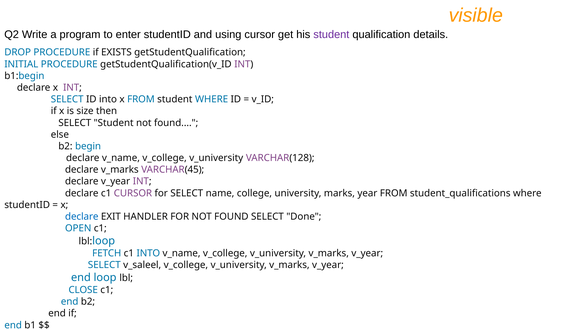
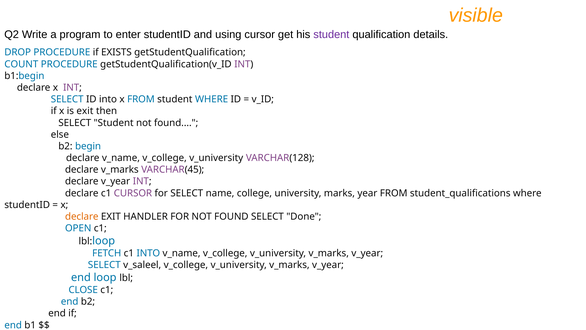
INITIAL: INITIAL -> COUNT (21, 64)
is size: size -> exit (85, 111)
declare colour: blue -> orange (82, 216)
